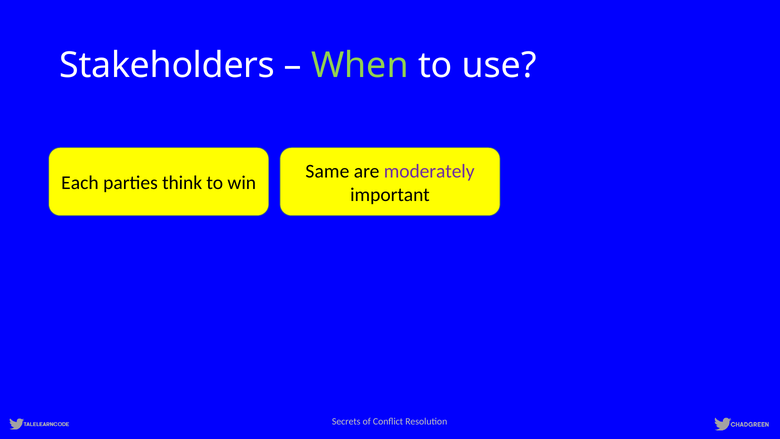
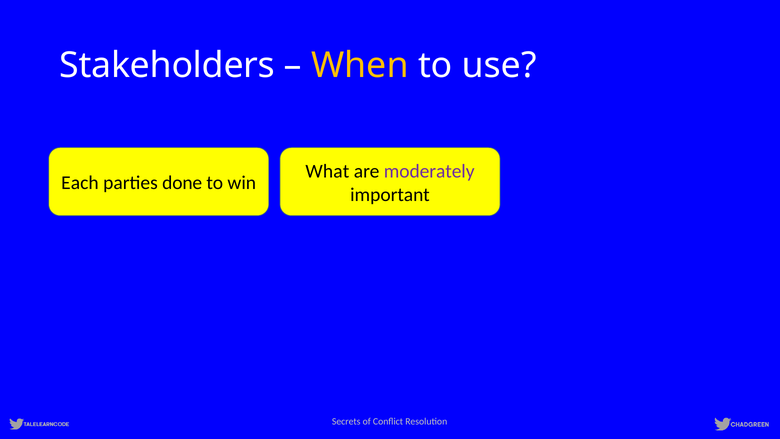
When colour: light green -> yellow (360, 66)
Same: Same -> What (327, 171)
think: think -> done (182, 183)
